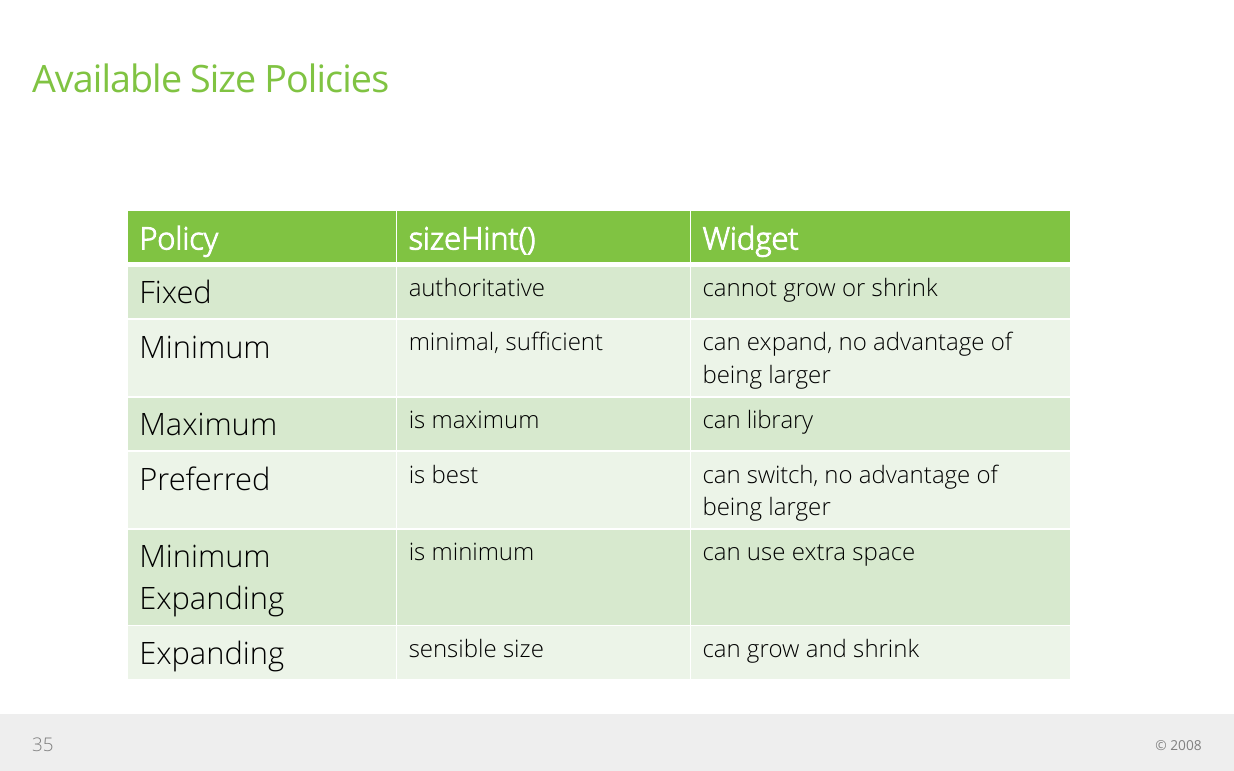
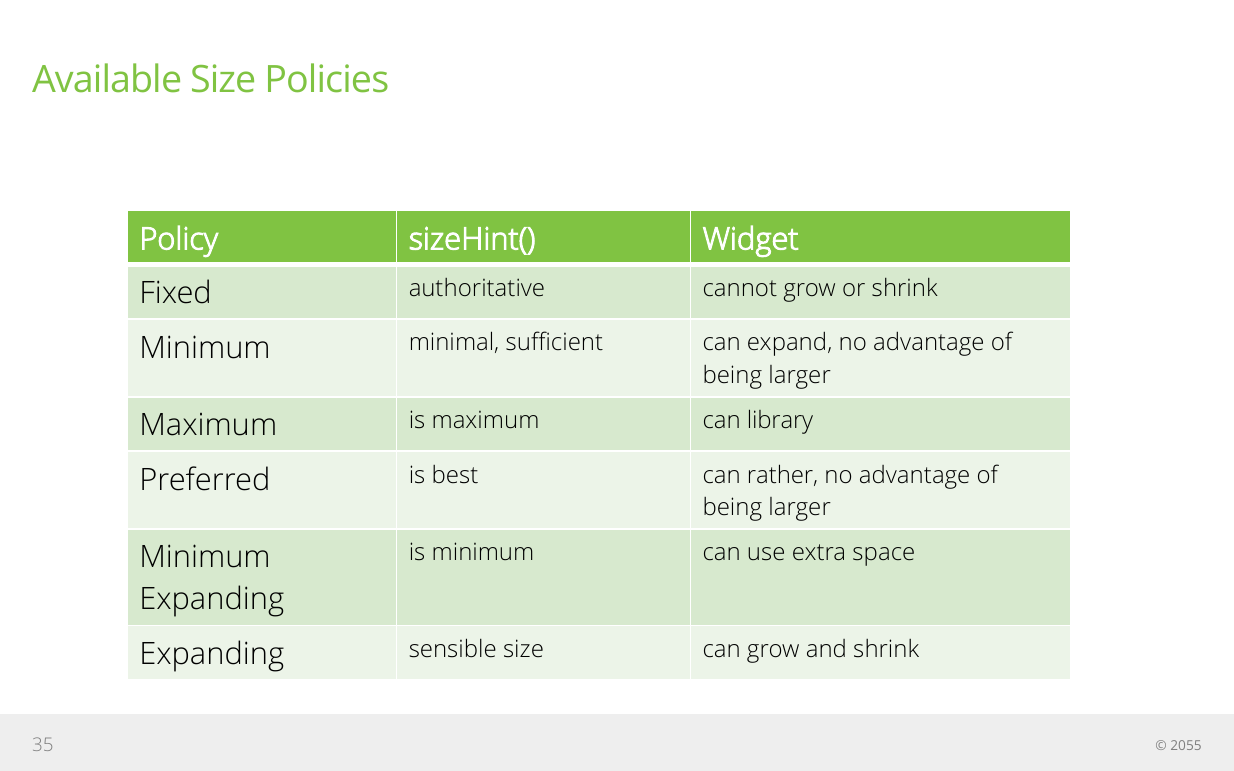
switch: switch -> rather (783, 475)
2008: 2008 -> 2055 (1186, 747)
